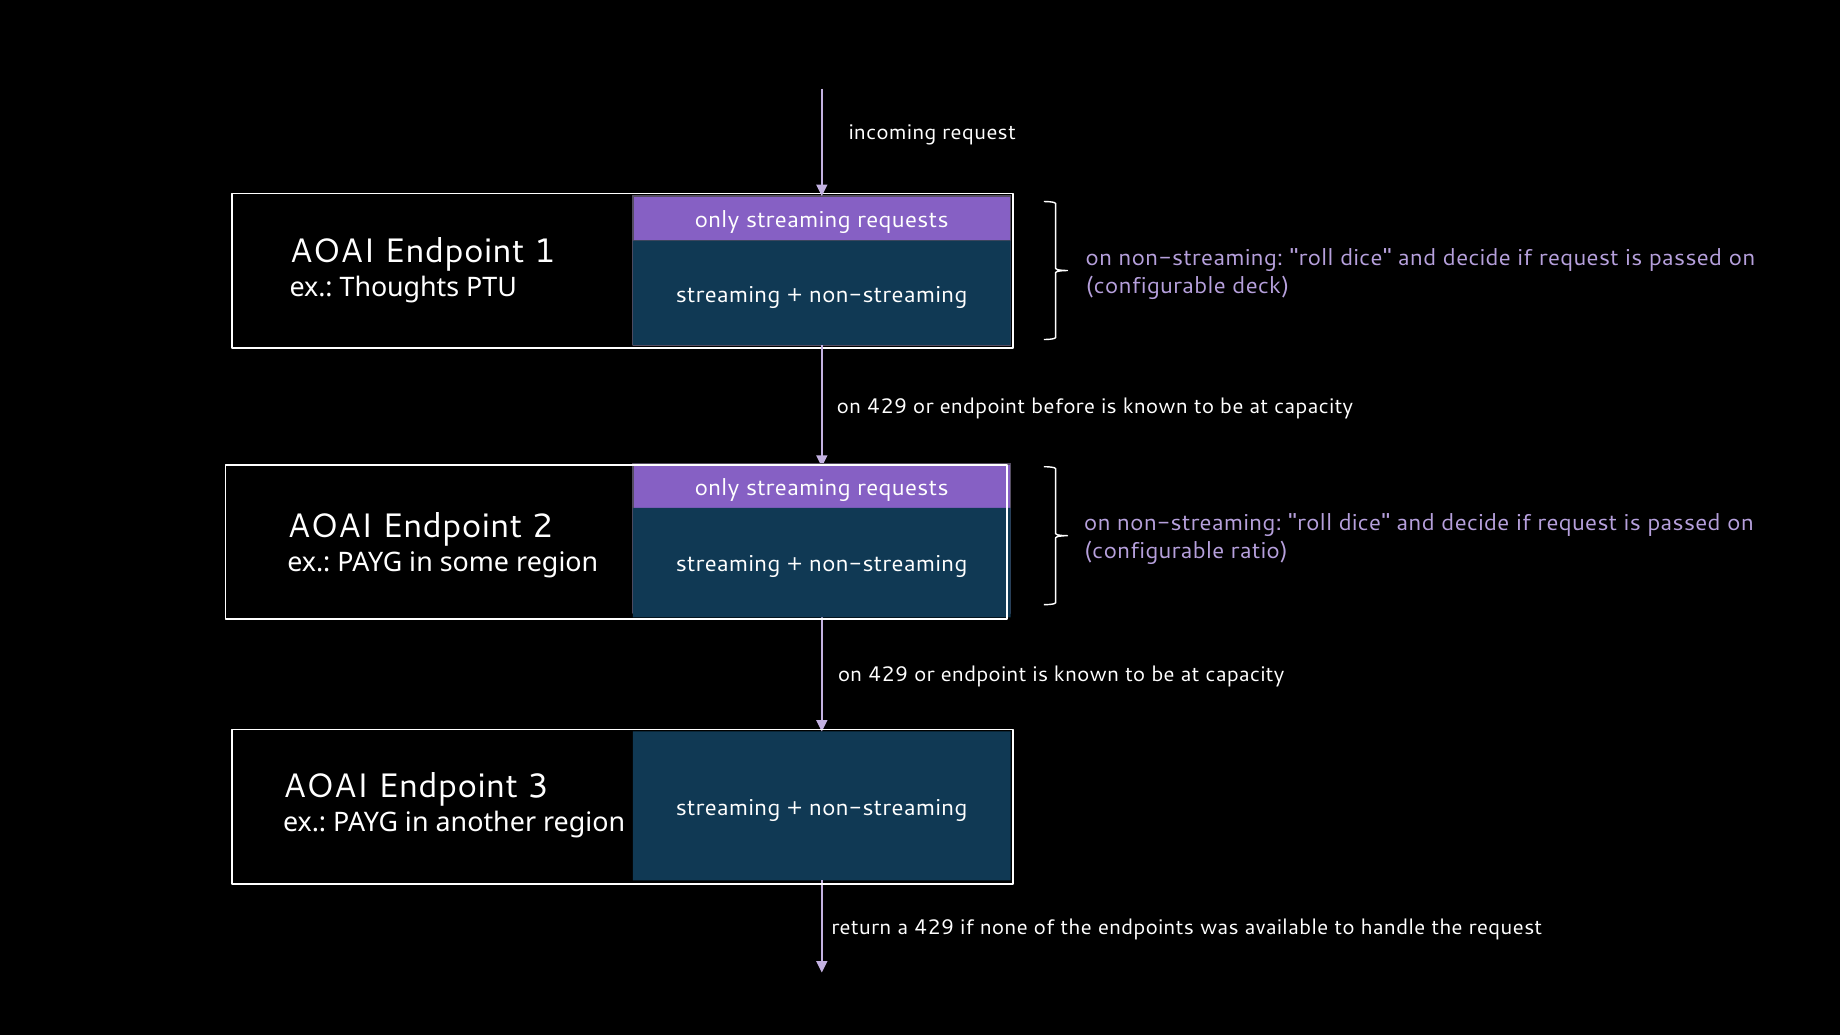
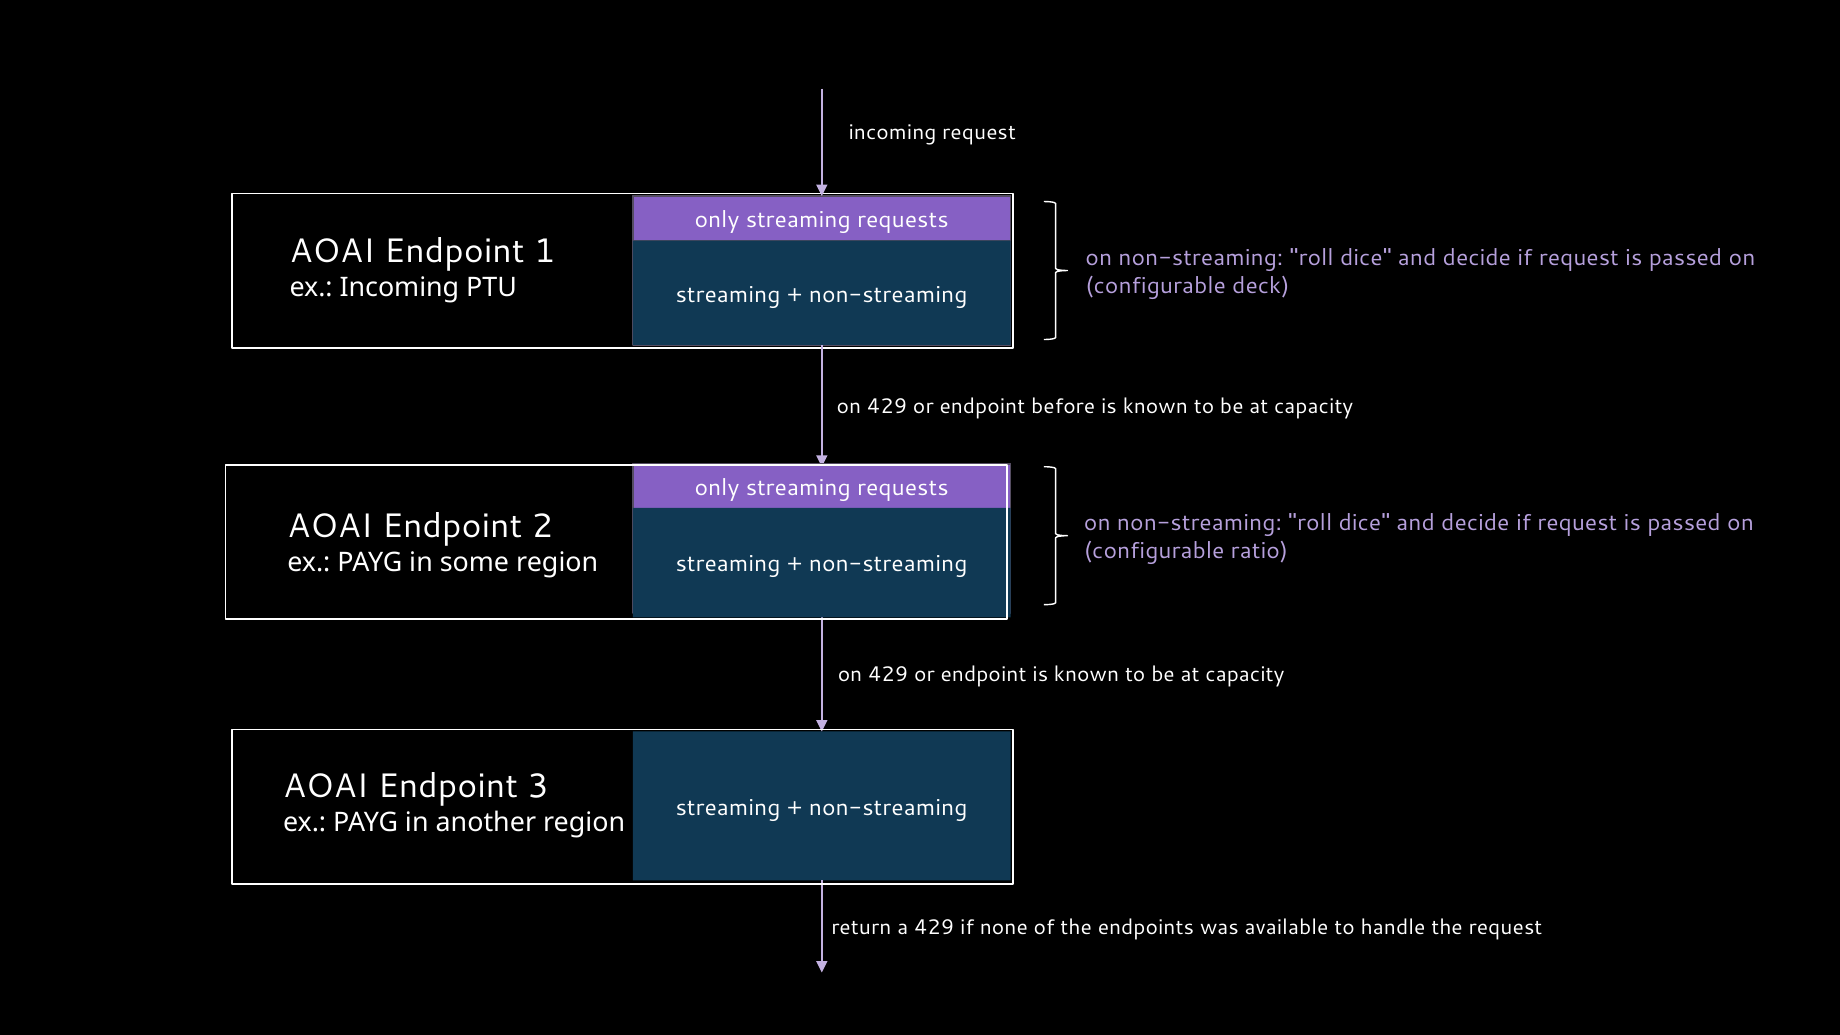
ex Thoughts: Thoughts -> Incoming (399, 287)
